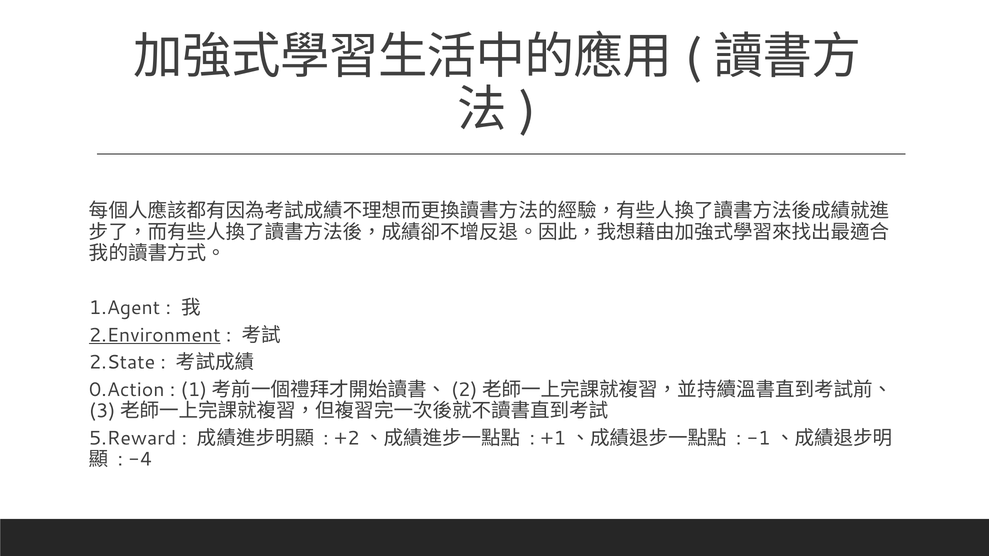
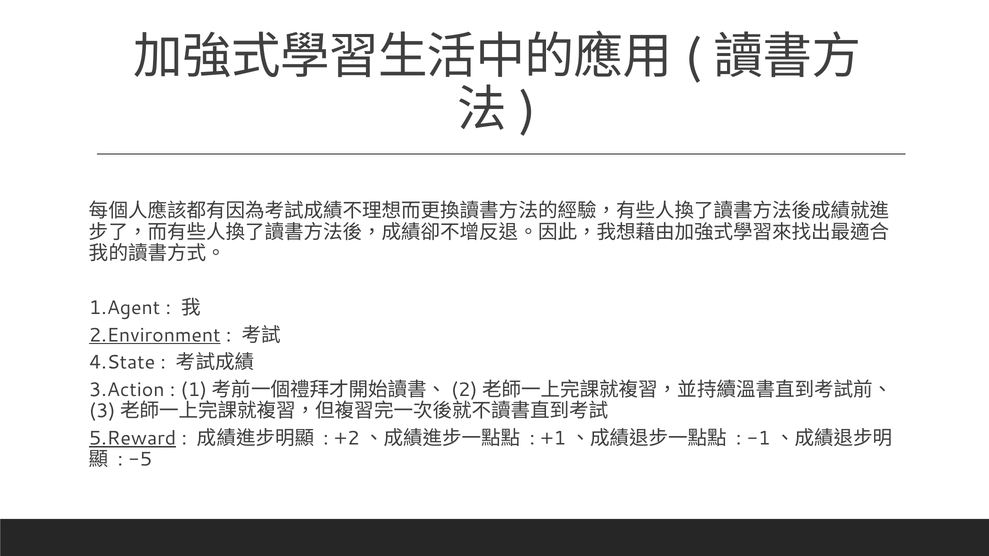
2.State: 2.State -> 4.State (122, 363)
0.Action: 0.Action -> 3.Action (127, 390)
5.Reward underline: none -> present (133, 439)
-4: -4 -> -5 (140, 460)
